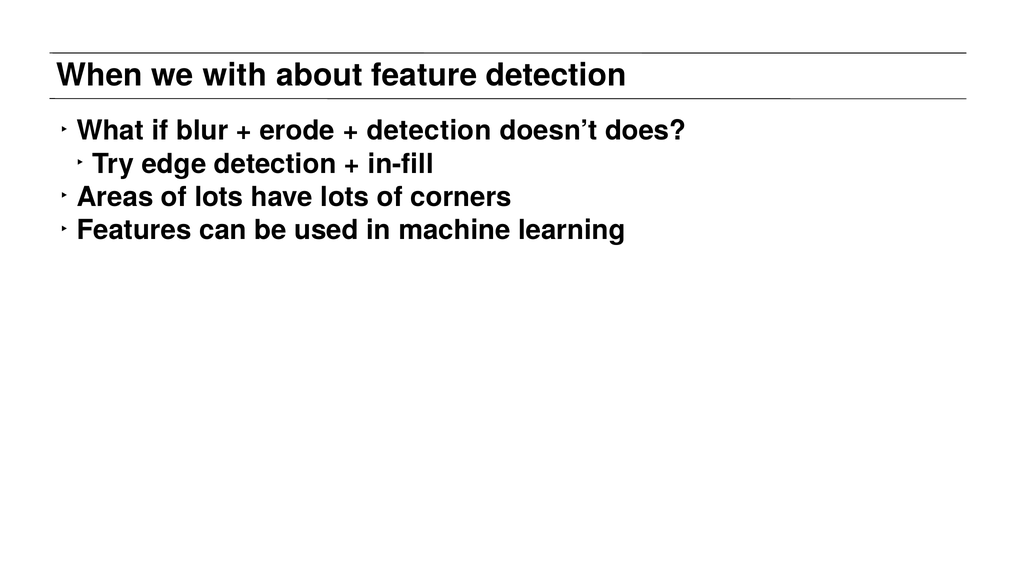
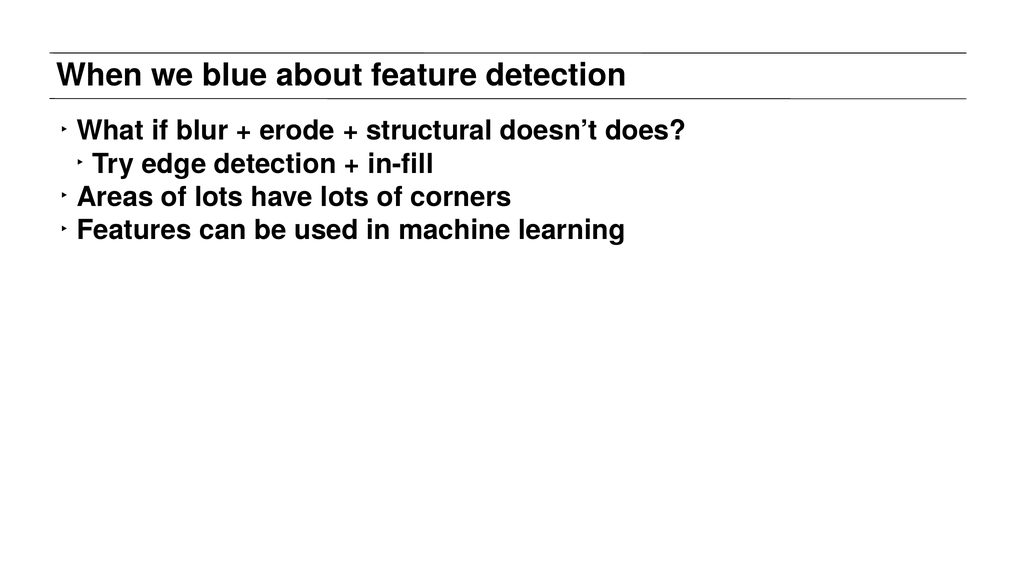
with: with -> blue (235, 75)
detection: detection -> structural (429, 131)
